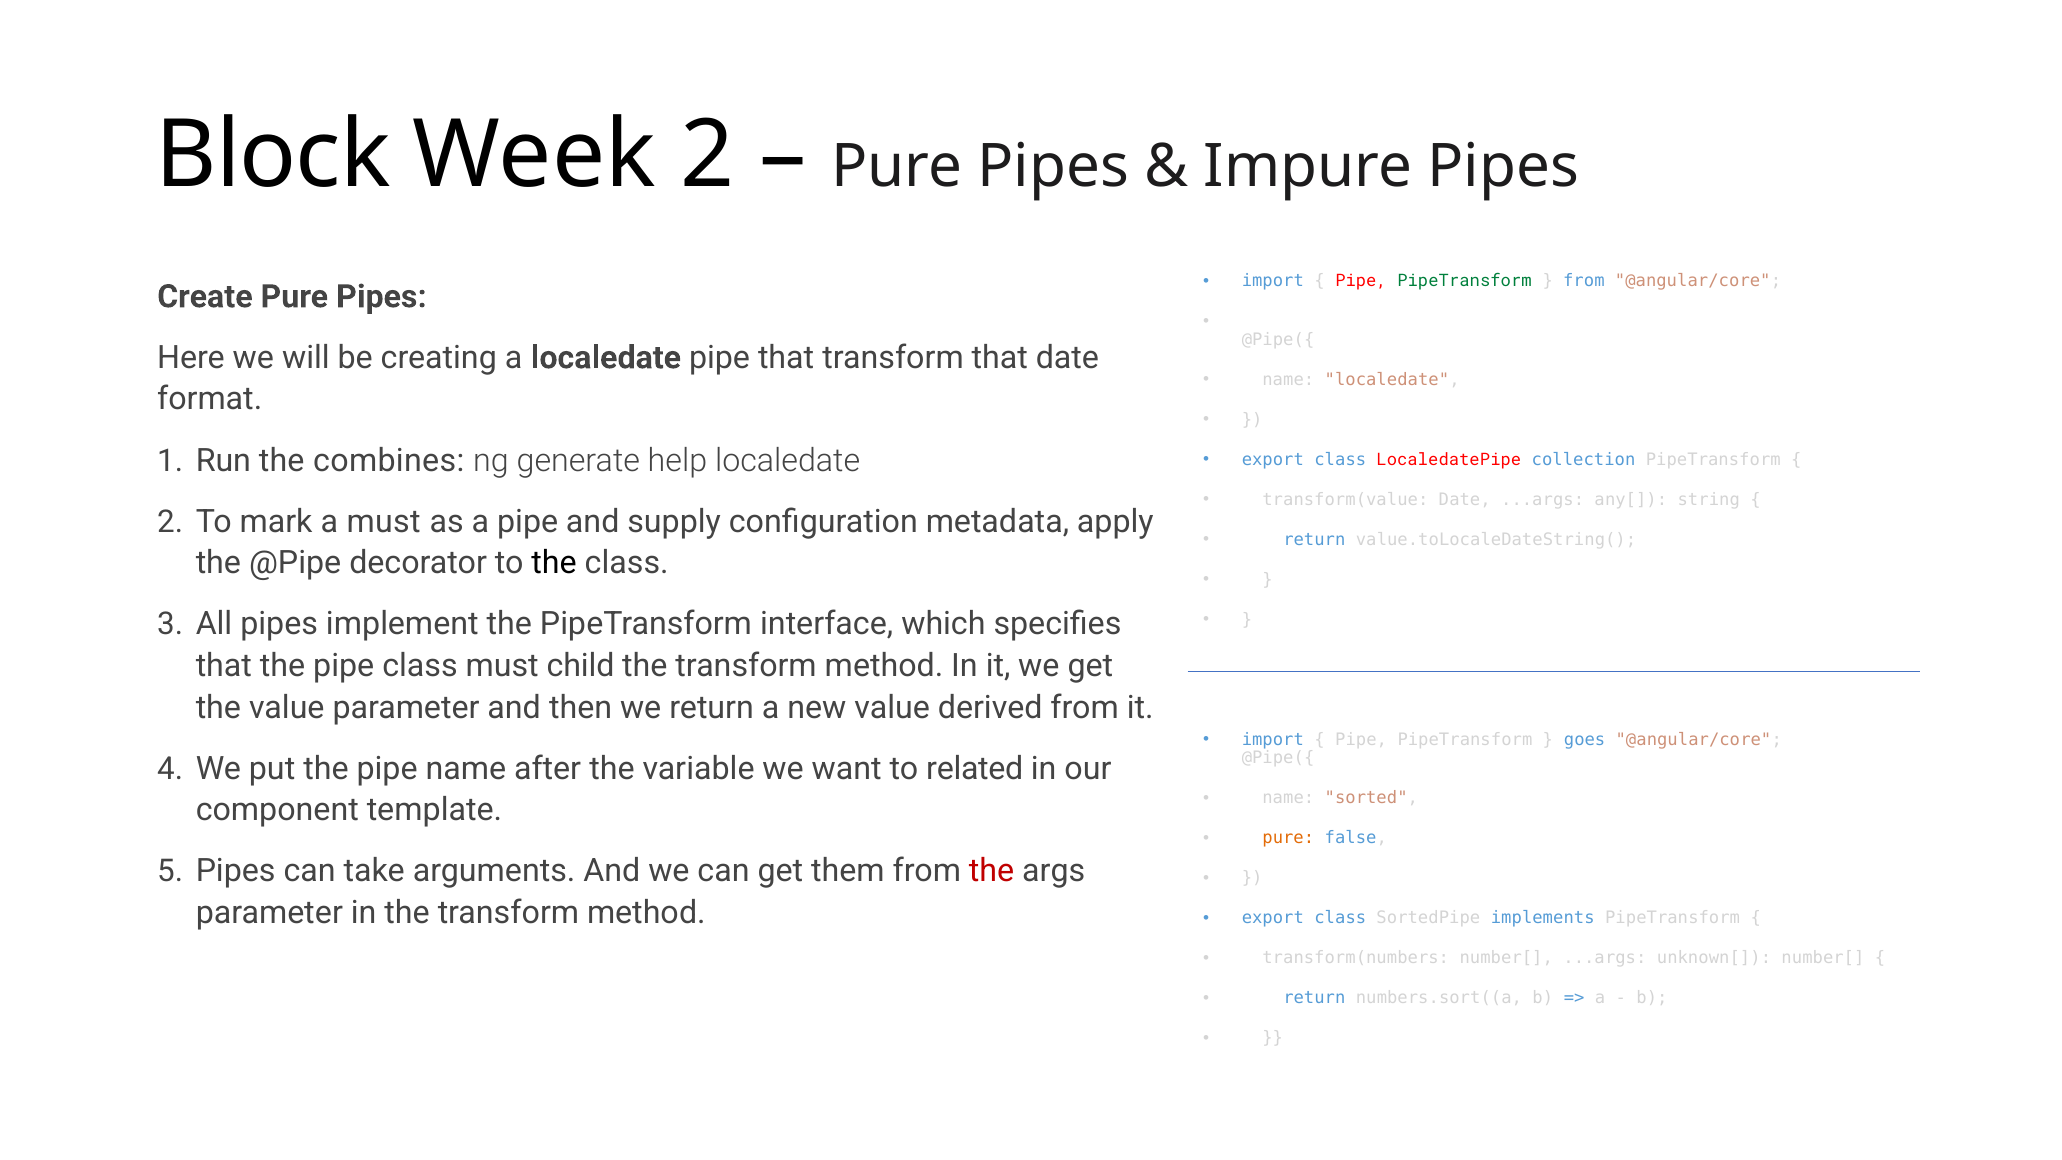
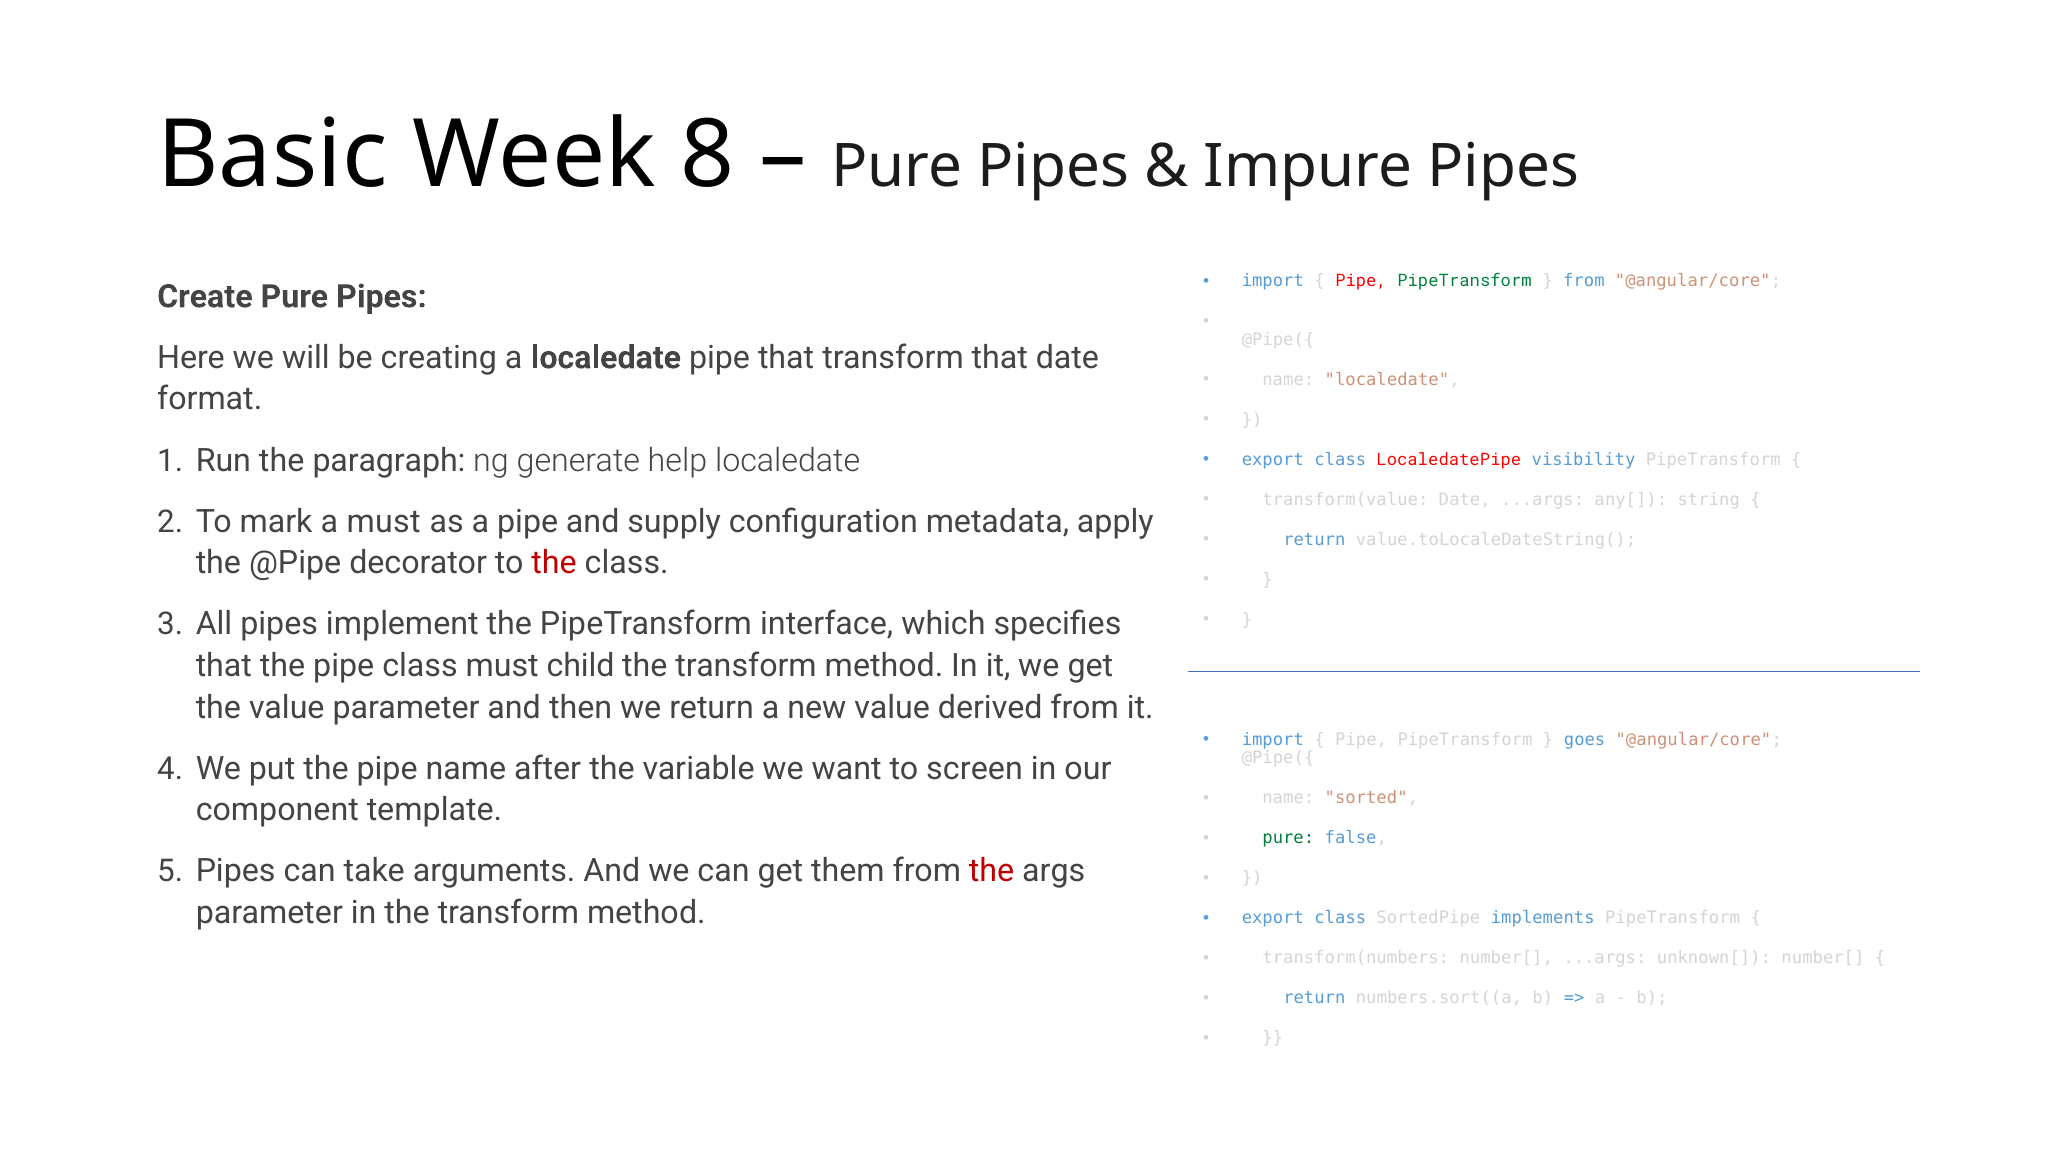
Block: Block -> Basic (272, 155)
Week 2: 2 -> 8 (707, 155)
combines: combines -> paragraph (389, 460)
collection: collection -> visibility (1584, 460)
the colour: black -> red (554, 563)
related: related -> screen (975, 768)
pure colour: orange -> green (1288, 838)
